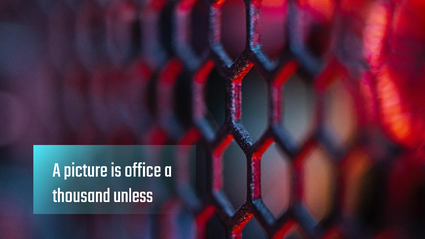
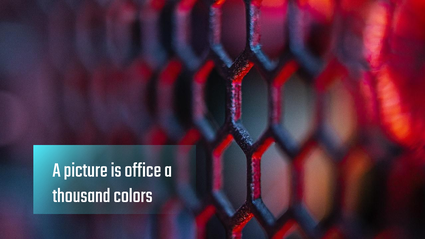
unless: unless -> colors (133, 195)
